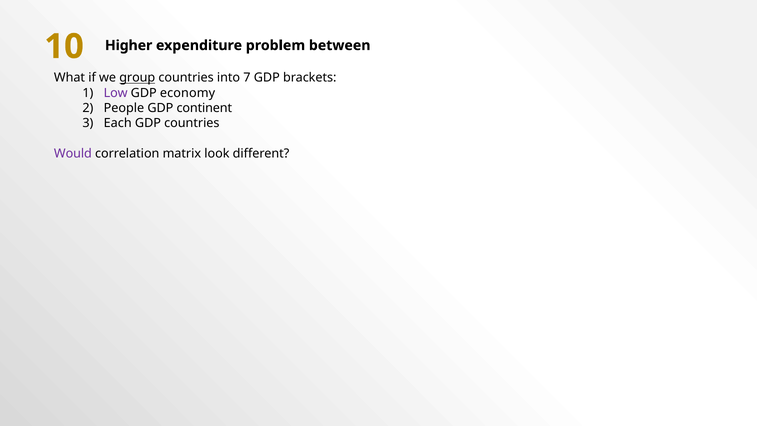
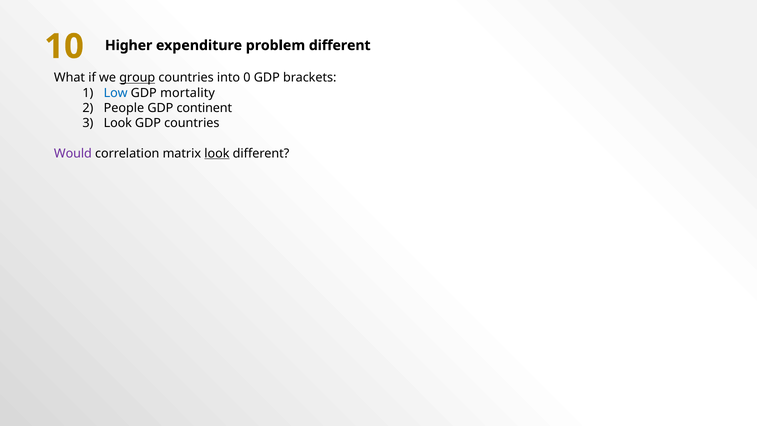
problem between: between -> different (340, 45)
7: 7 -> 0 (247, 78)
Low colour: purple -> blue (116, 93)
economy: economy -> mortality (188, 93)
3 Each: Each -> Look (118, 123)
look underline: none -> present (217, 153)
